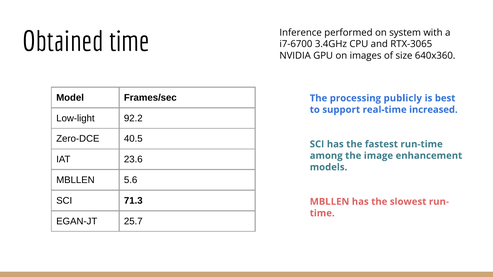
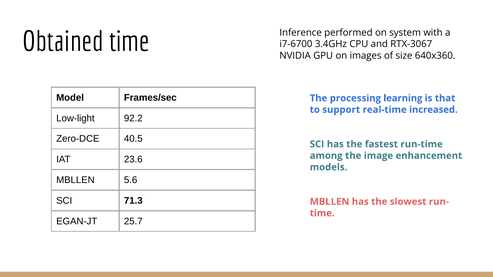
RTX-3065: RTX-3065 -> RTX-3067 (411, 44)
publicly: publicly -> learning (403, 98)
best: best -> that (445, 98)
